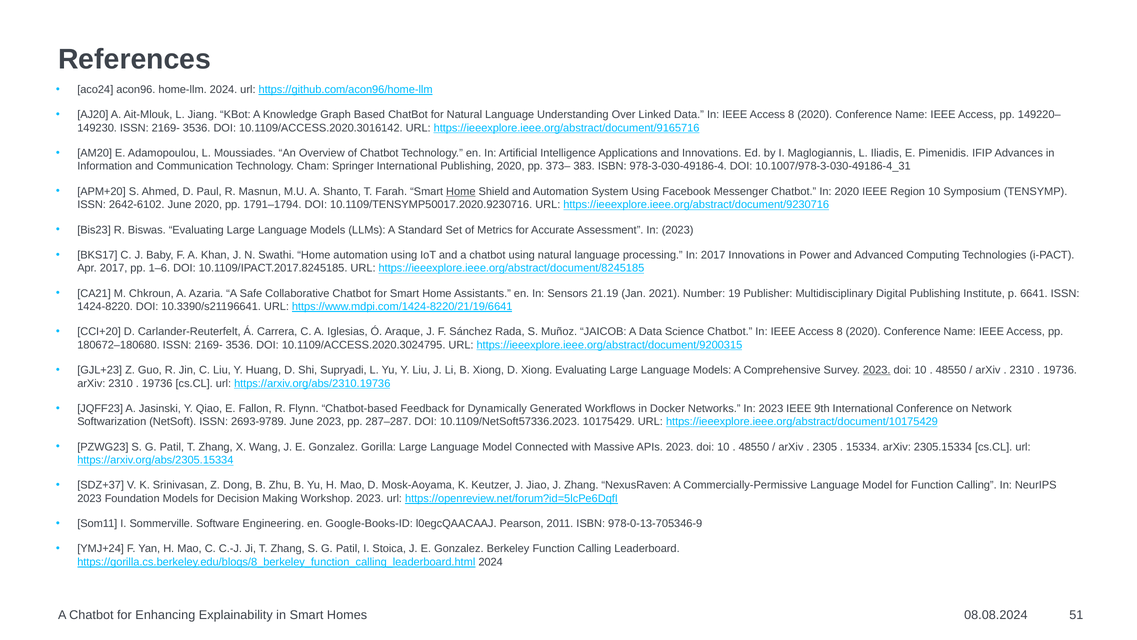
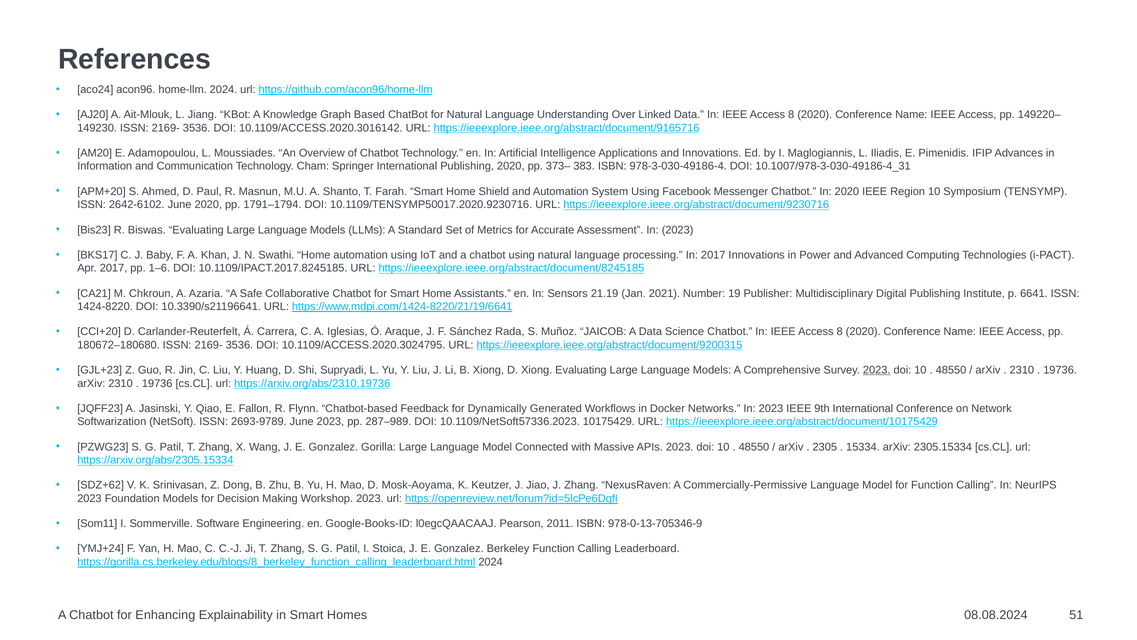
Home underline: present -> none (461, 191)
287–287: 287–287 -> 287–989 (388, 422)
SDZ+37: SDZ+37 -> SDZ+62 (101, 485)
